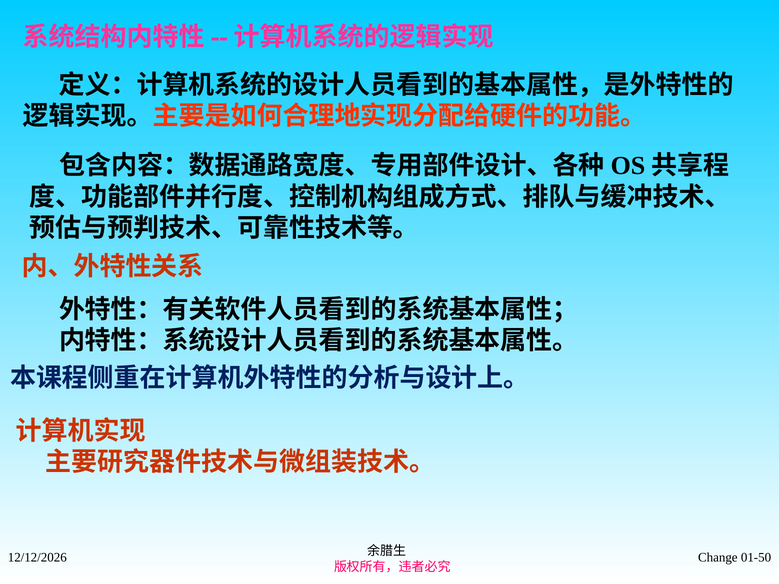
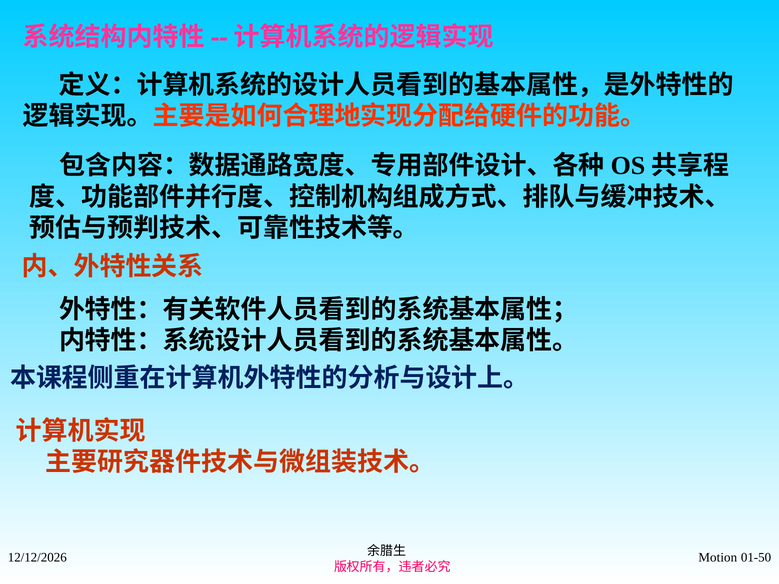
Change: Change -> Motion (718, 558)
